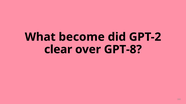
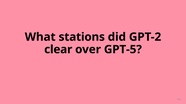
become: become -> stations (82, 37)
GPT-8: GPT-8 -> GPT-5 (123, 50)
